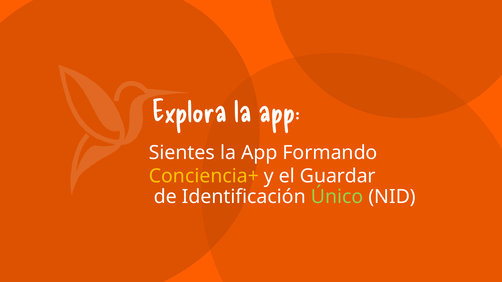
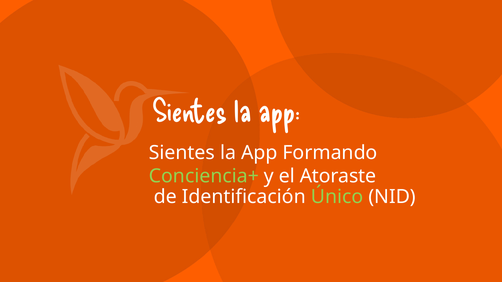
Explora: Explora -> Sientes (190, 112)
Conciencia+ colour: yellow -> light green (204, 176)
Guardar: Guardar -> Atoraste (338, 176)
